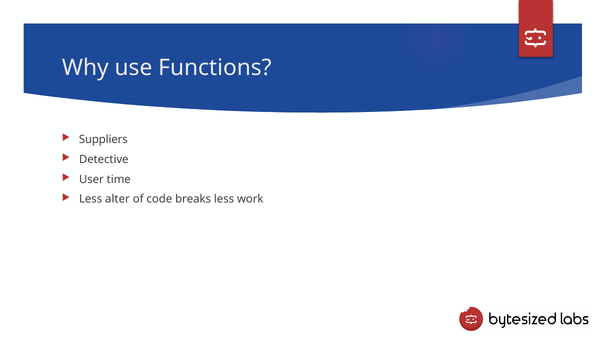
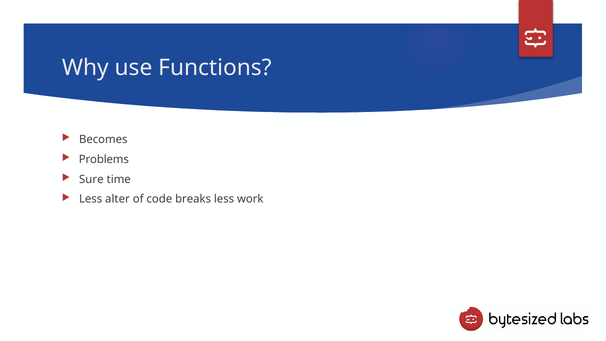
Suppliers: Suppliers -> Becomes (103, 139)
Detective: Detective -> Problems (104, 159)
User: User -> Sure (91, 179)
